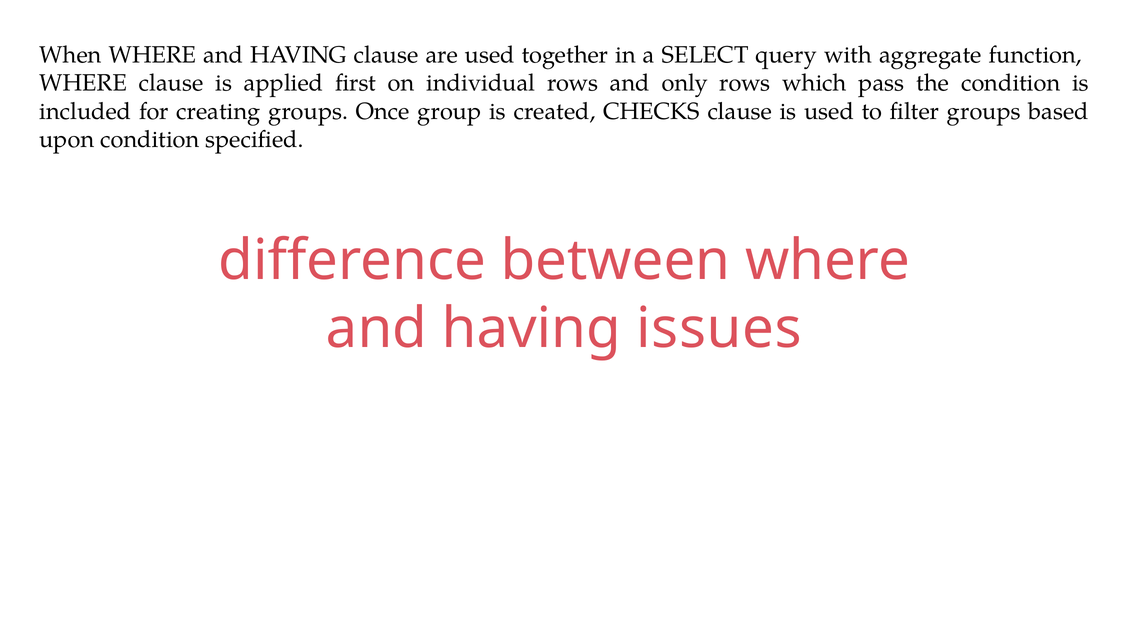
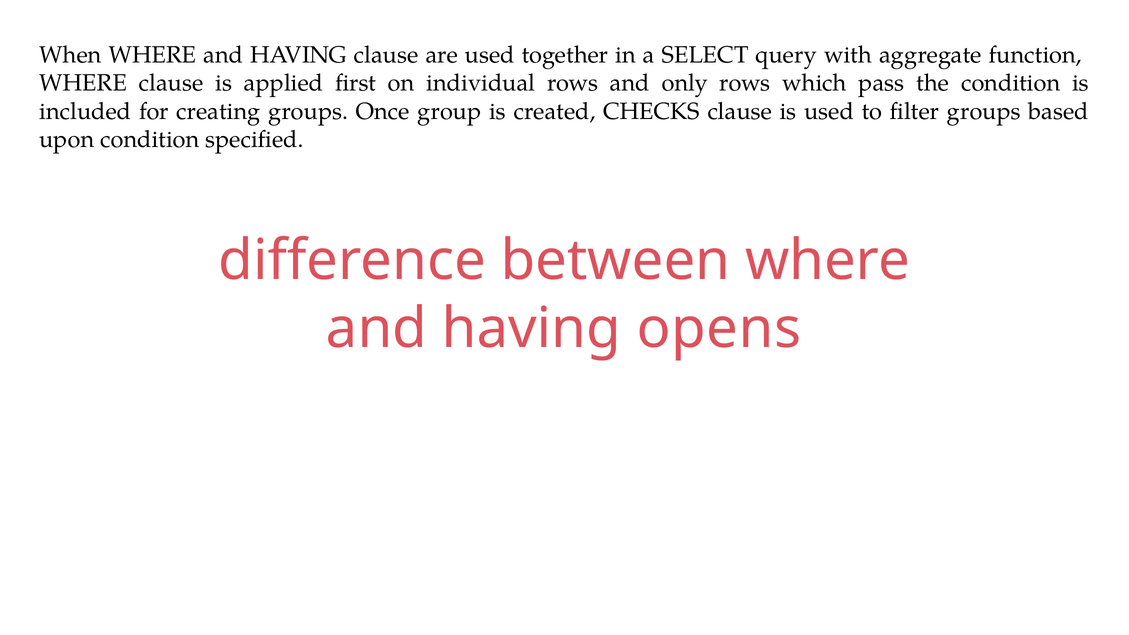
issues: issues -> opens (719, 328)
